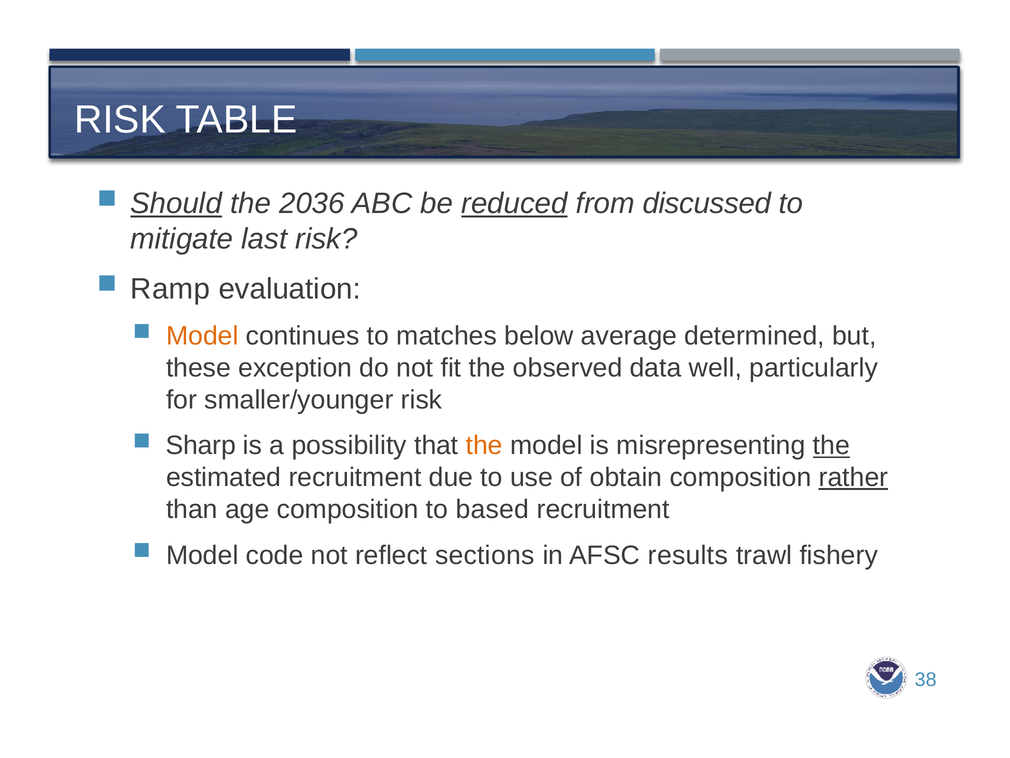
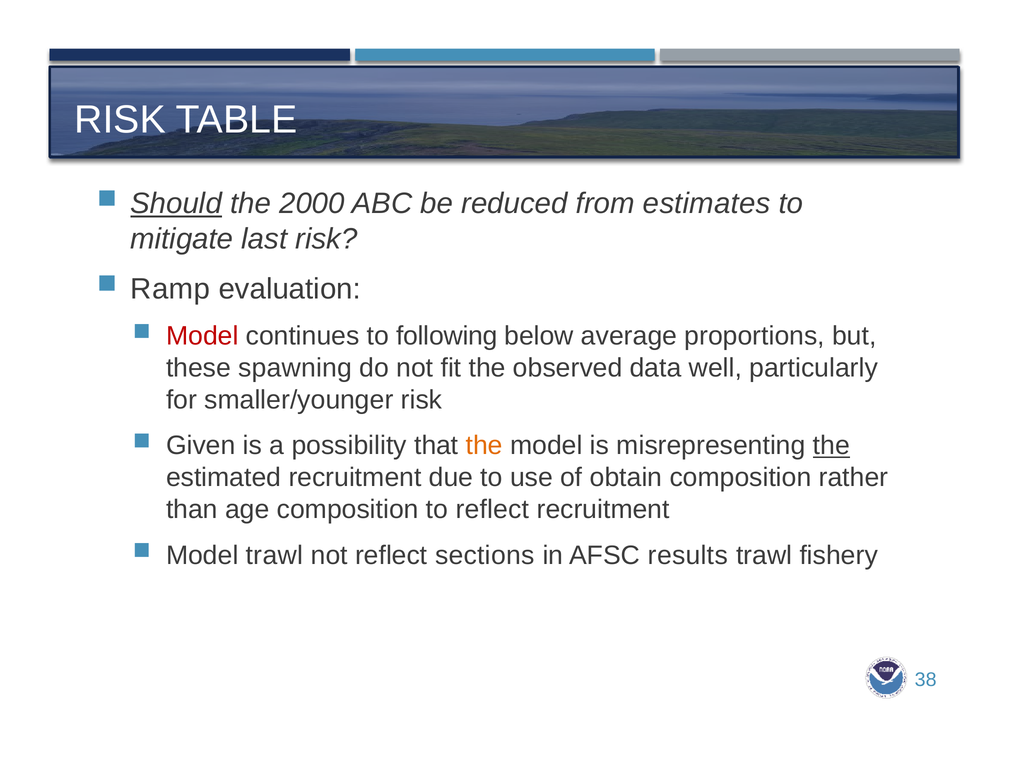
2036: 2036 -> 2000 (312, 204)
reduced underline: present -> none (515, 204)
discussed: discussed -> estimates (707, 204)
Model colour: orange -> red (202, 336)
matches: matches -> following (447, 336)
determined: determined -> proportions (755, 336)
exception: exception -> spawning (295, 368)
Sharp: Sharp -> Given (201, 445)
rather underline: present -> none (853, 477)
to based: based -> reflect (492, 509)
Model code: code -> trawl (274, 555)
